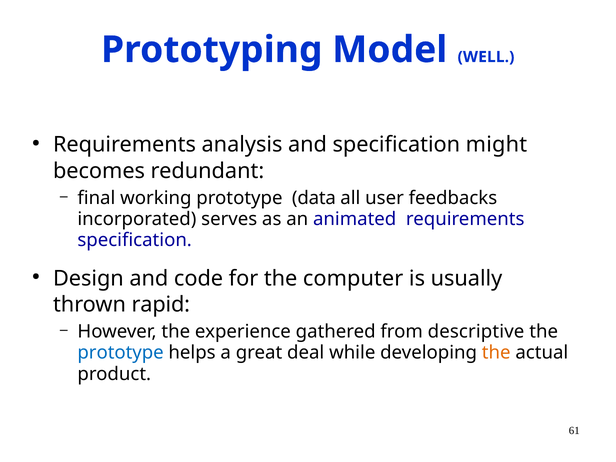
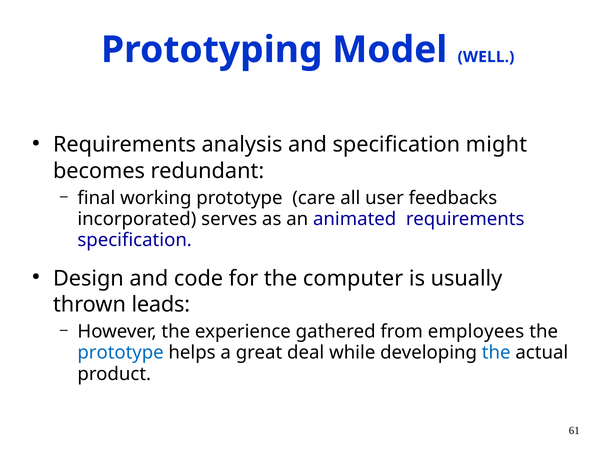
data: data -> care (314, 198)
rapid: rapid -> leads (161, 305)
descriptive: descriptive -> employees (476, 332)
the colour: orange -> blue (496, 353)
